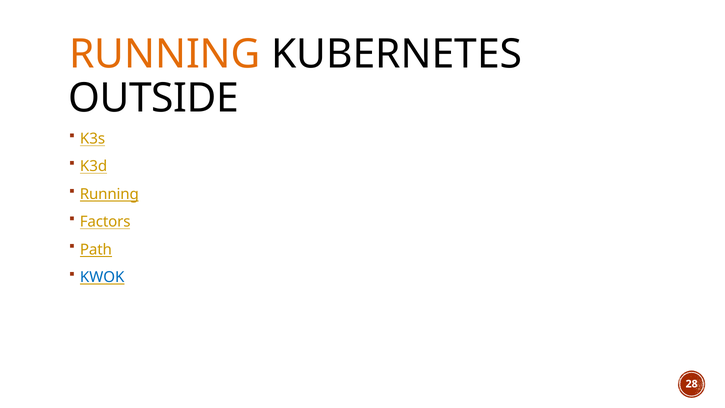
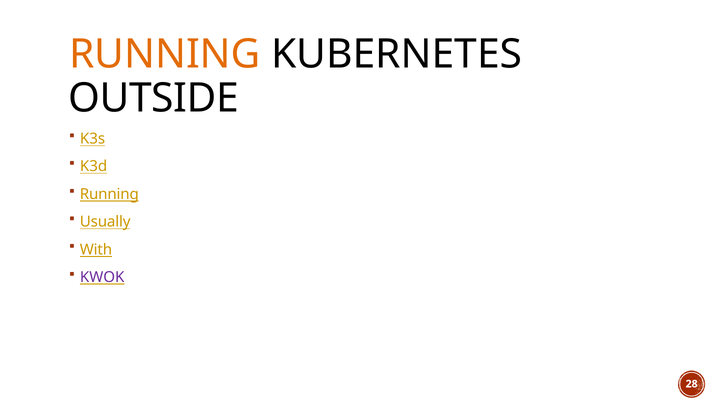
Factors: Factors -> Usually (105, 222)
Path: Path -> With (96, 249)
KWOK colour: blue -> purple (102, 277)
